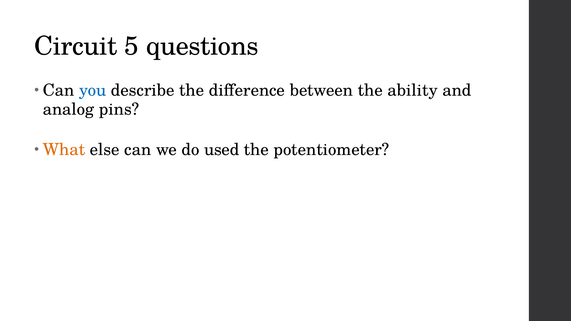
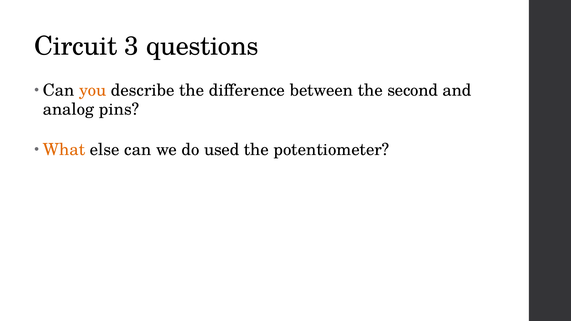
5: 5 -> 3 (132, 46)
you colour: blue -> orange (93, 90)
ability: ability -> second (413, 90)
